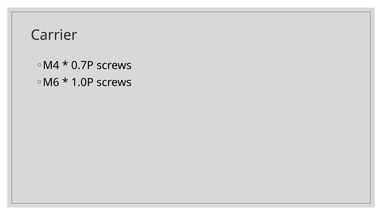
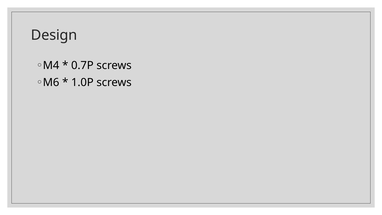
Carrier: Carrier -> Design (54, 35)
